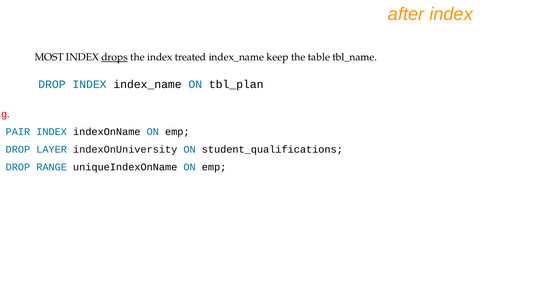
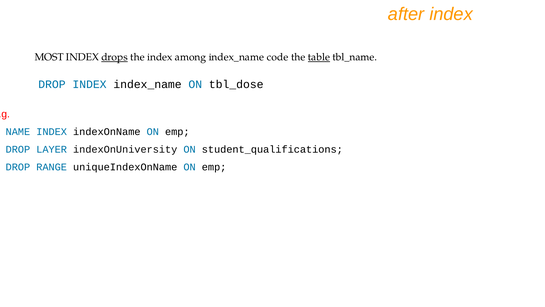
treated: treated -> among (191, 57)
keep: keep -> code (278, 57)
table underline: none -> present (319, 57)
tbl_plan: tbl_plan -> tbl_dose (236, 84)
PAIR: PAIR -> NAME (18, 132)
